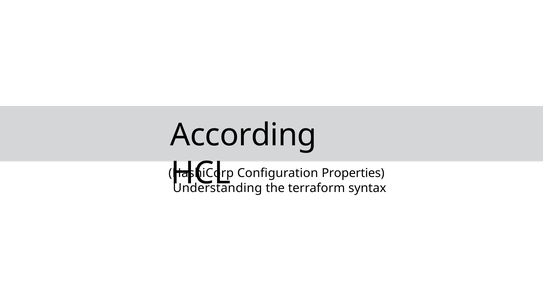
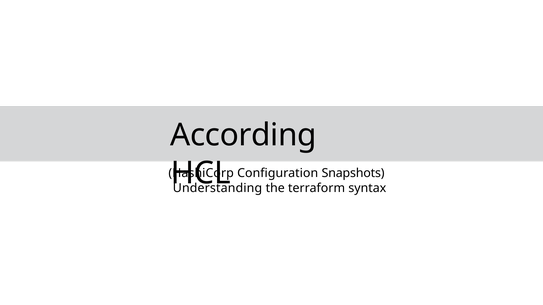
Properties: Properties -> Snapshots (353, 174)
